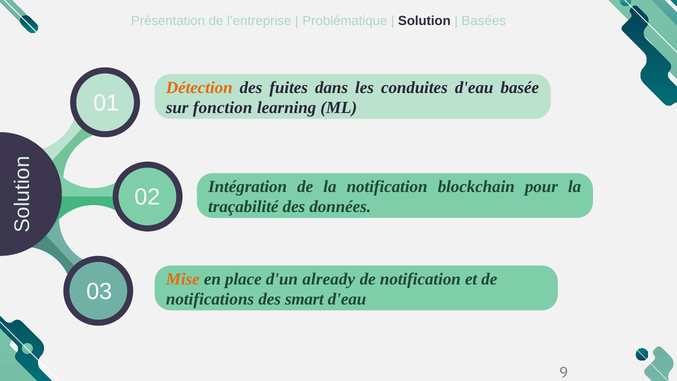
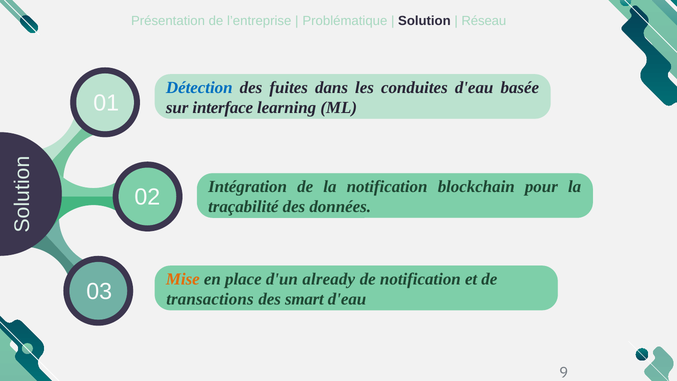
Basées: Basées -> Réseau (484, 21)
Détection colour: orange -> blue (199, 87)
fonction: fonction -> interface (223, 108)
notifications: notifications -> transactions (210, 299)
